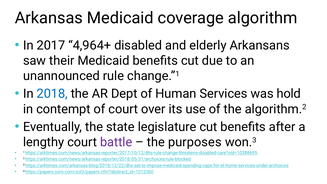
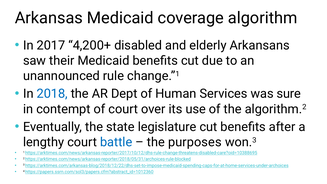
4,964+: 4,964+ -> 4,200+ (90, 45)
hold: hold -> sure (289, 94)
battle colour: purple -> blue (116, 142)
